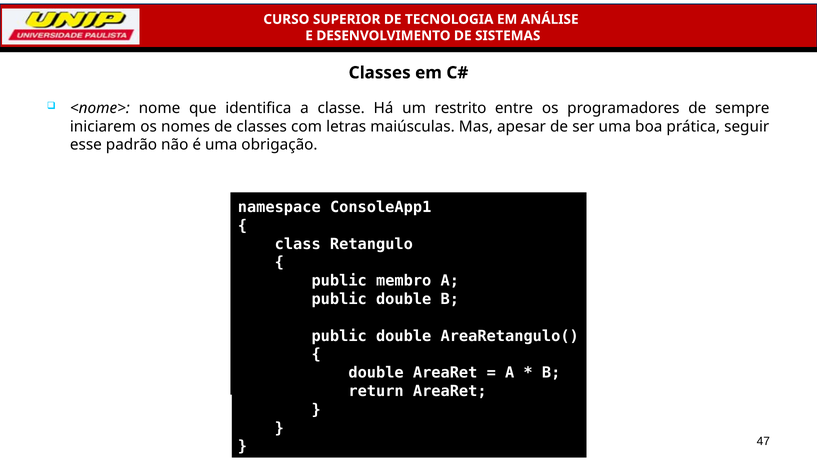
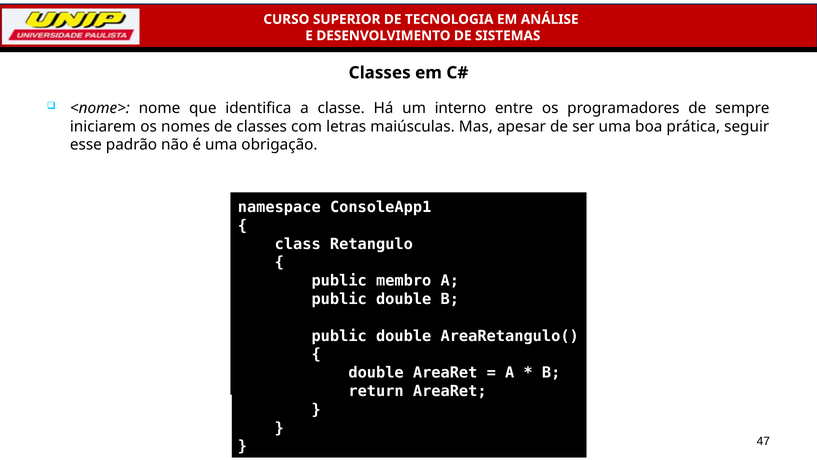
restrito: restrito -> interno (461, 108)
